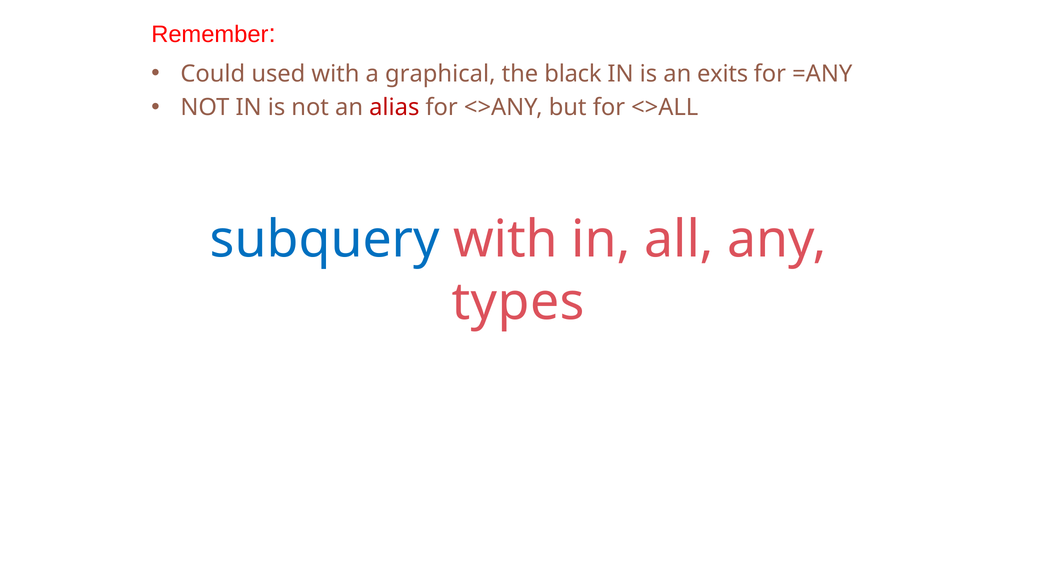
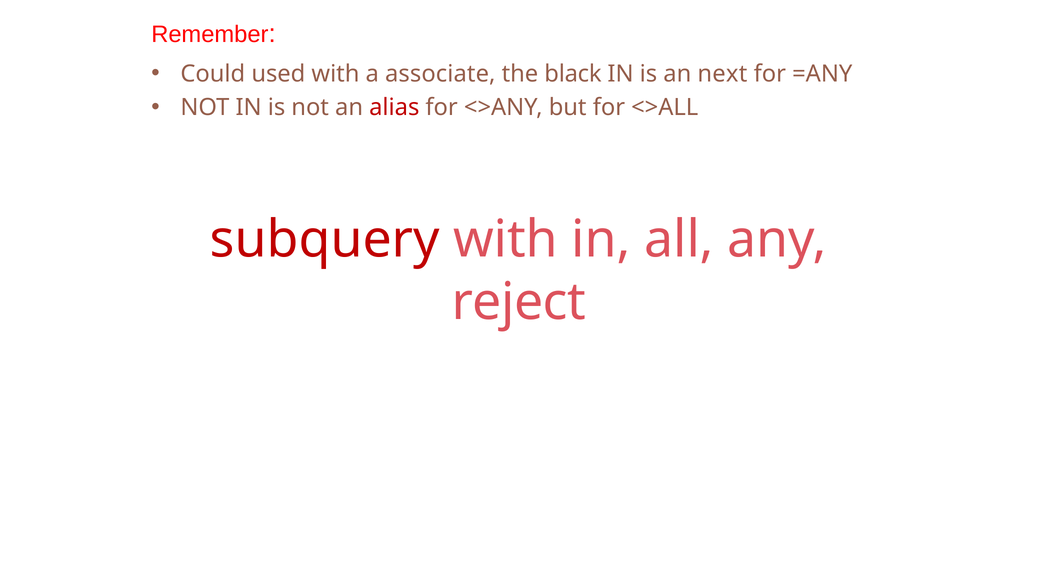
graphical: graphical -> associate (440, 74)
exits: exits -> next (722, 74)
subquery colour: blue -> red (325, 239)
types: types -> reject (519, 302)
